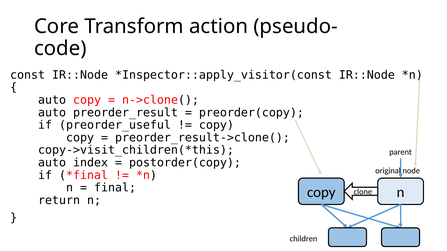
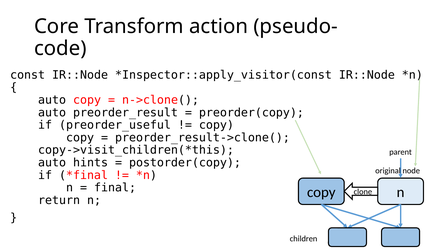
index: index -> hints (91, 163)
